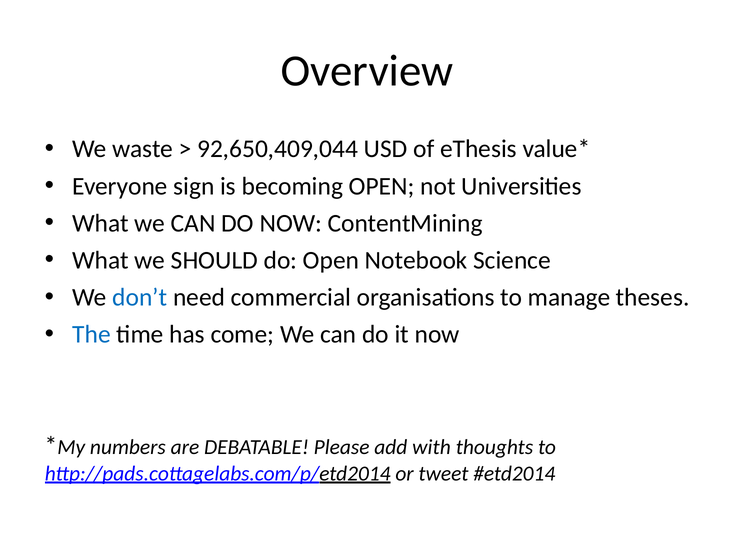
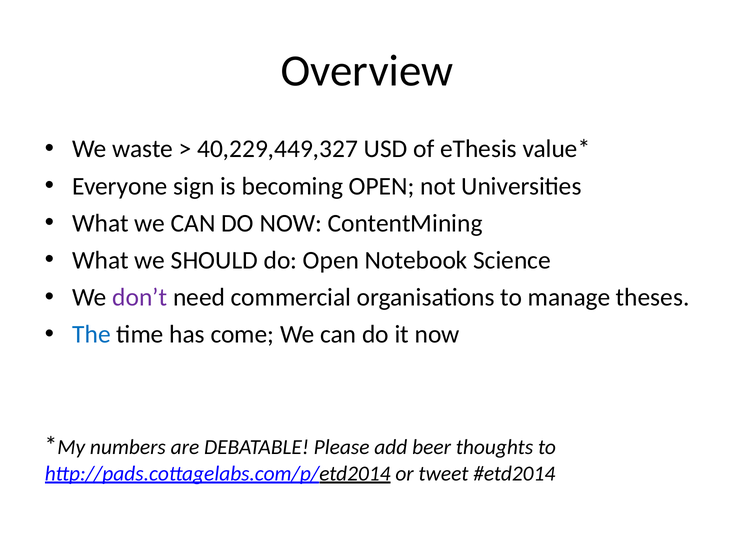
92,650,409,044: 92,650,409,044 -> 40,229,449,327 (278, 149)
don’t colour: blue -> purple (140, 298)
with: with -> beer (432, 447)
